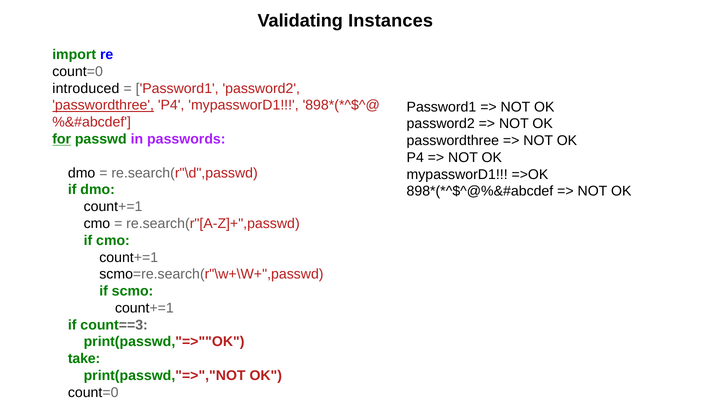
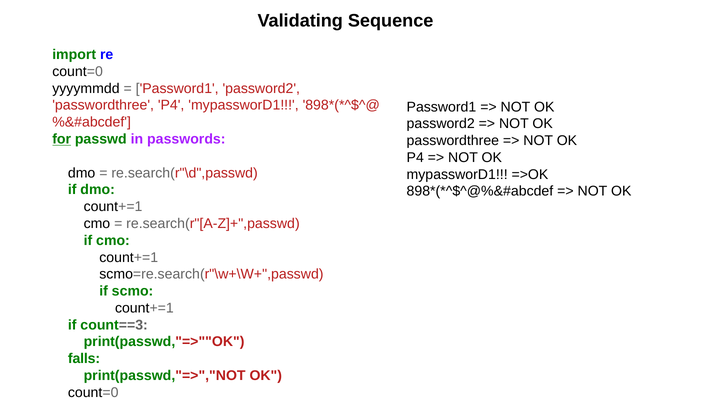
Instances: Instances -> Sequence (391, 21)
introduced: introduced -> yyyymmdd (86, 89)
passwordthree underline: present -> none (103, 105)
take: take -> falls (84, 359)
